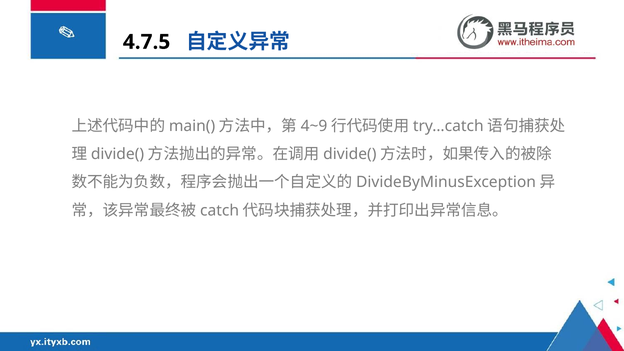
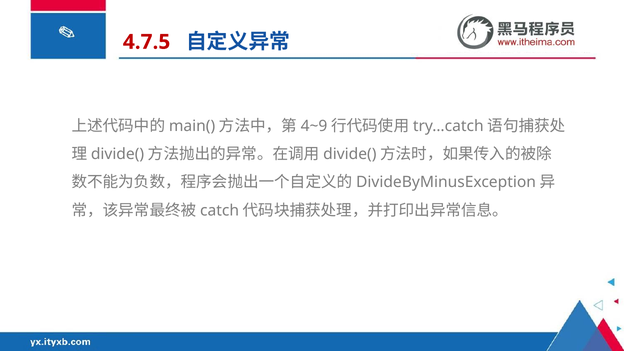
4.7.5 colour: black -> red (147, 42)
